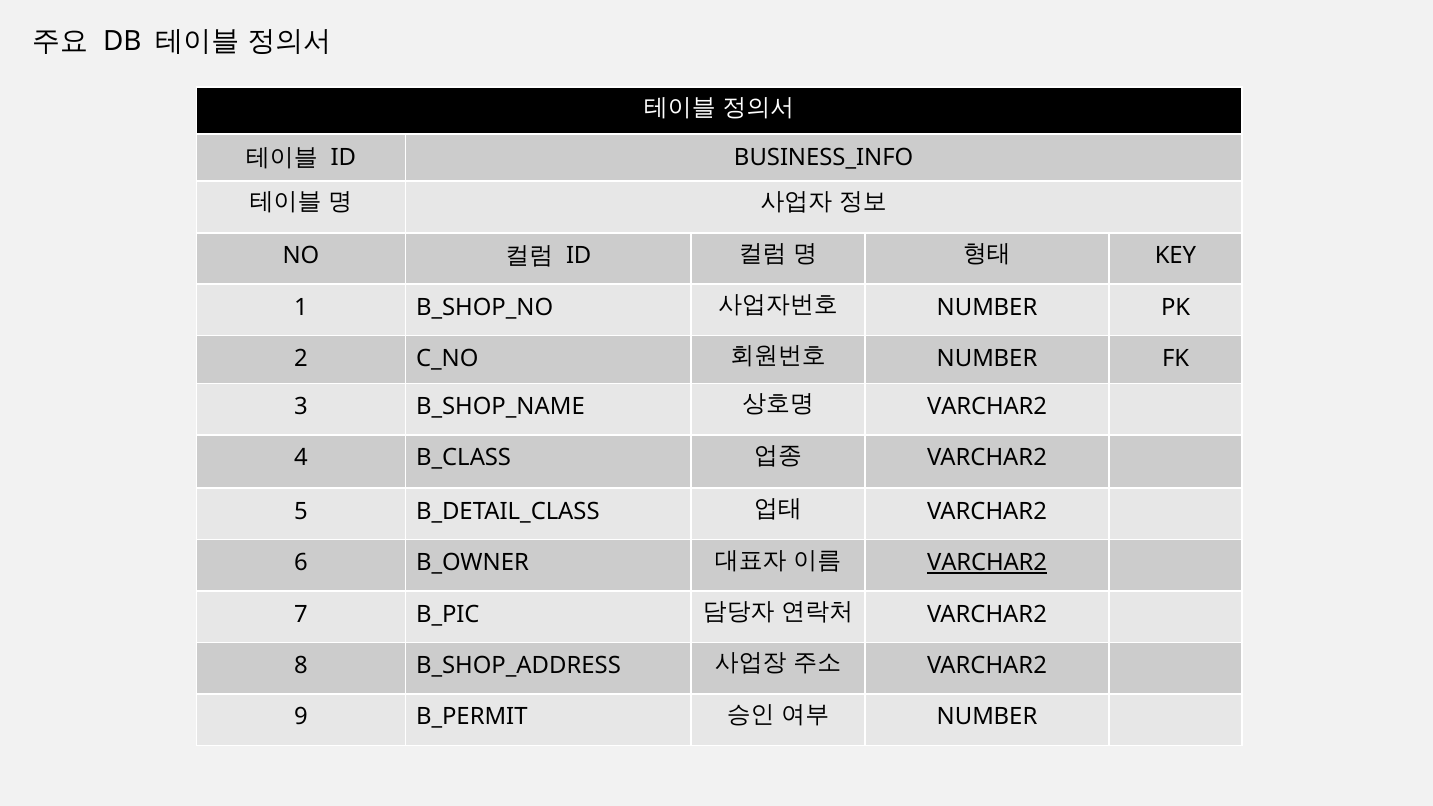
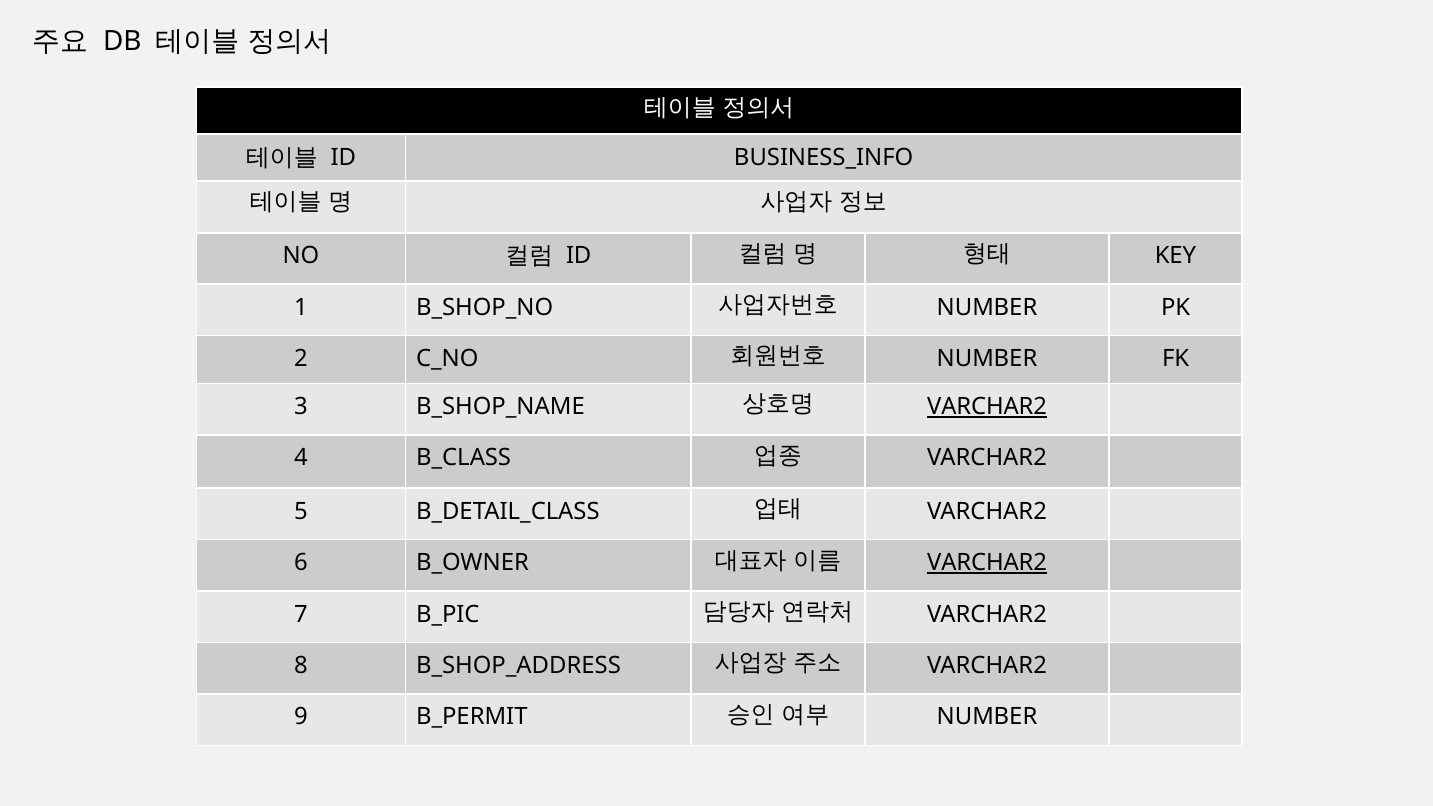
VARCHAR2 underline: none -> present (987, 407)
